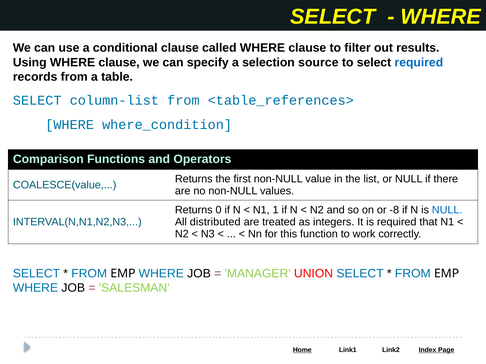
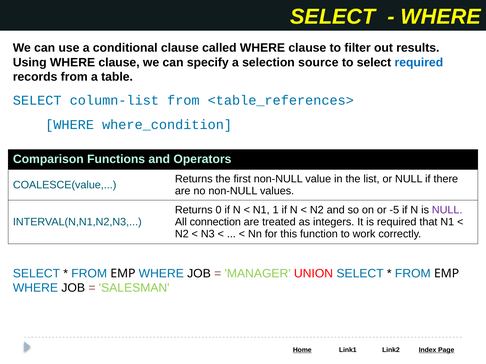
-8: -8 -> -5 (394, 210)
NULL colour: blue -> purple (447, 210)
distributed: distributed -> connection (215, 222)
